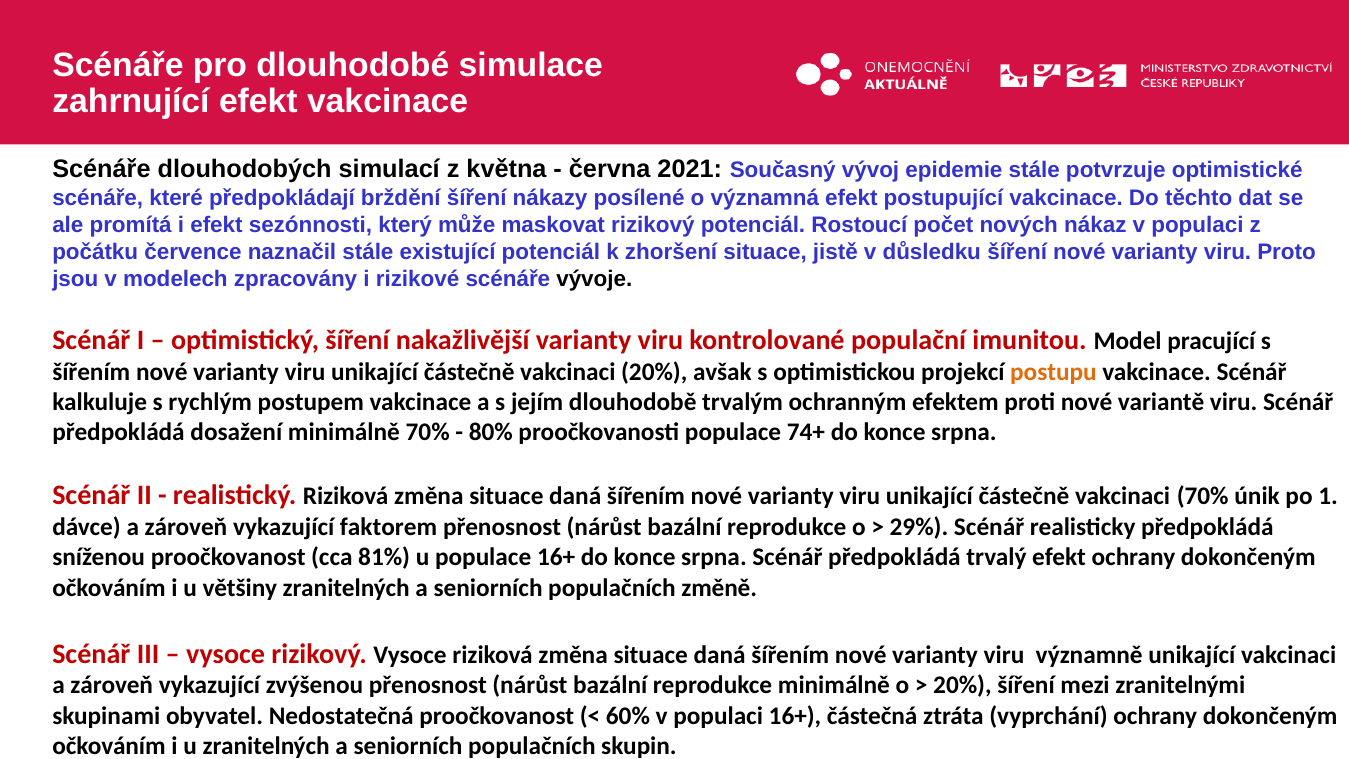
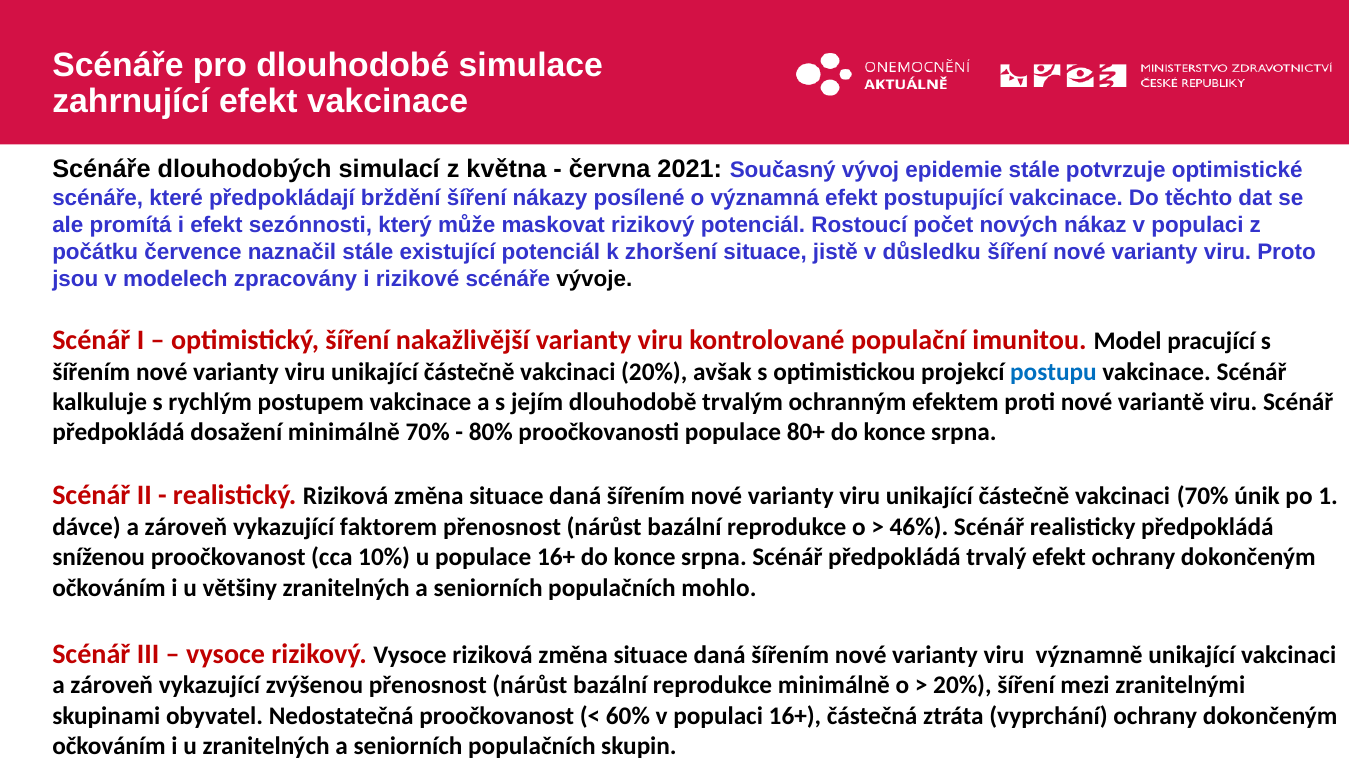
postupu colour: orange -> blue (1053, 372)
74+: 74+ -> 80+ (806, 432)
29%: 29% -> 46% (919, 527)
81%: 81% -> 10% (384, 557)
změně: změně -> mohlo (719, 588)
